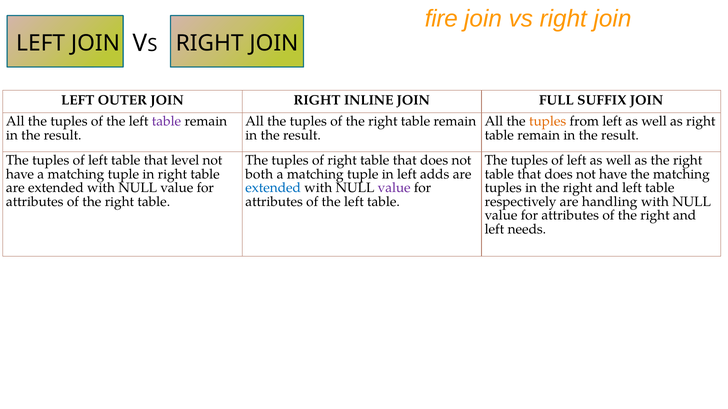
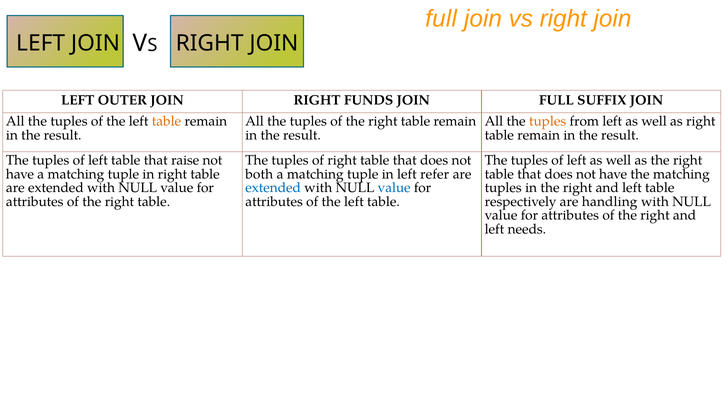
fire: fire -> full (441, 19)
INLINE: INLINE -> FUNDS (369, 100)
table colour: purple -> orange (166, 122)
level: level -> raise (185, 161)
adds: adds -> refer (435, 174)
value colour: purple -> blue (394, 188)
